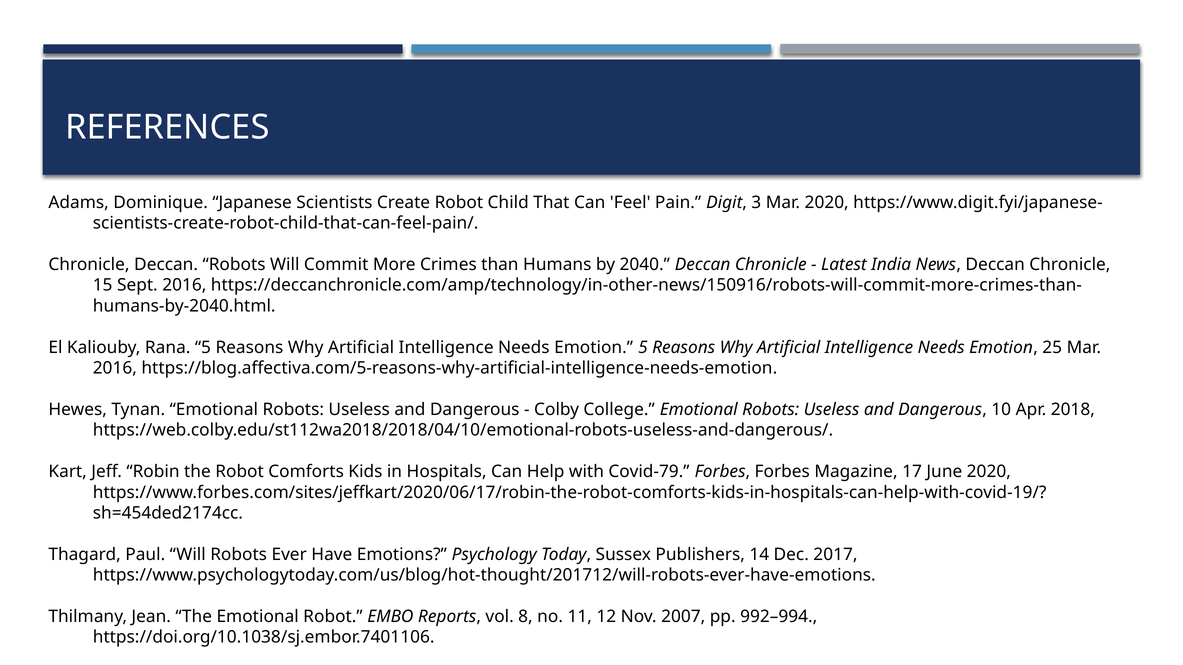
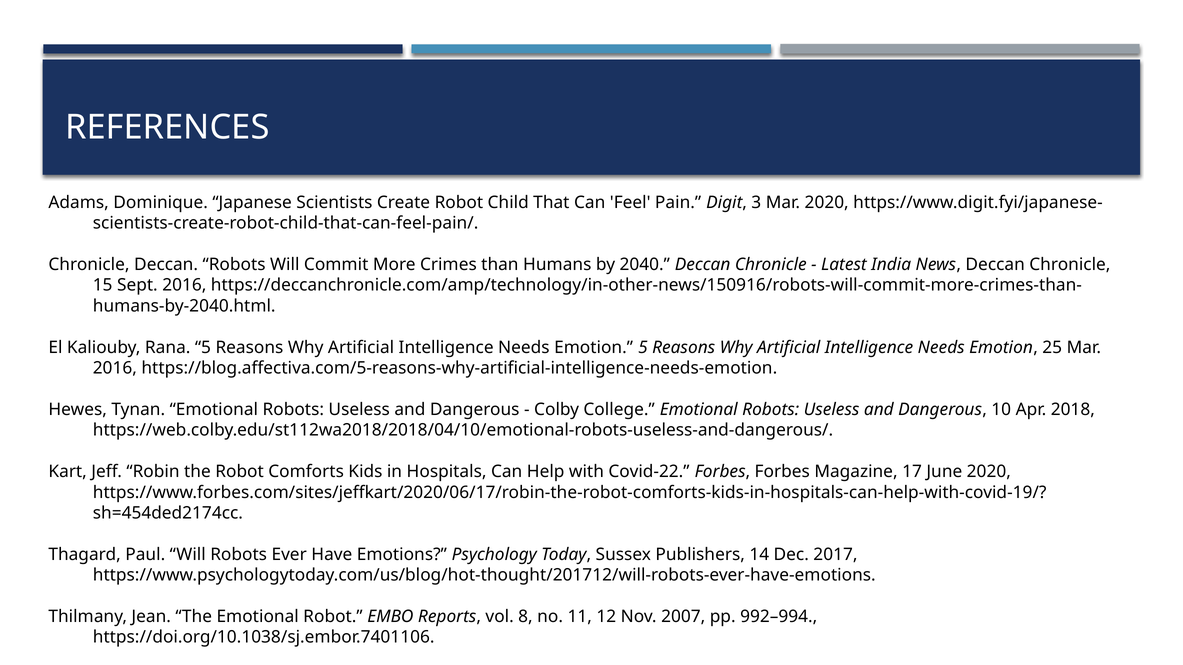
Covid-79: Covid-79 -> Covid-22 (649, 472)
